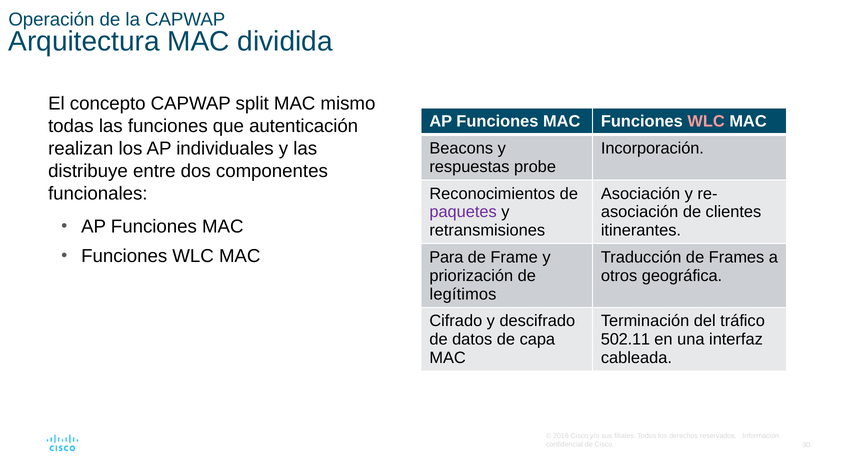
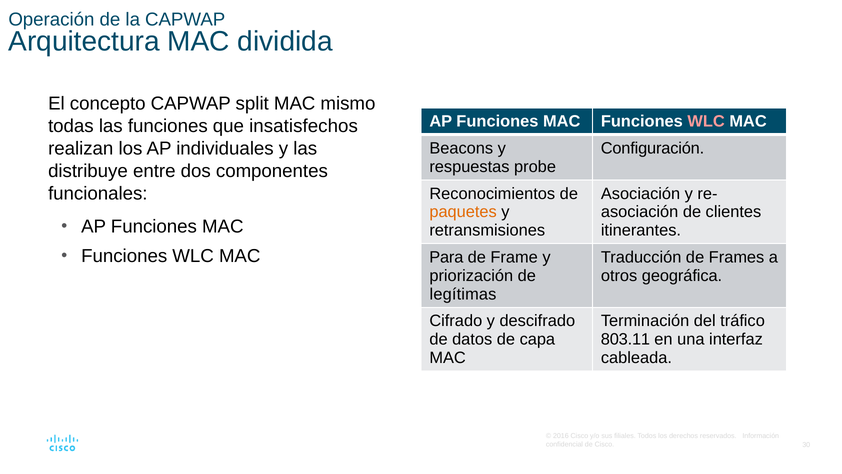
autenticación: autenticación -> insatisfechos (304, 126)
Incorporación: Incorporación -> Configuración (652, 148)
paquetes colour: purple -> orange (463, 212)
legítimos: legítimos -> legítimas (463, 294)
502.11: 502.11 -> 803.11 (625, 339)
